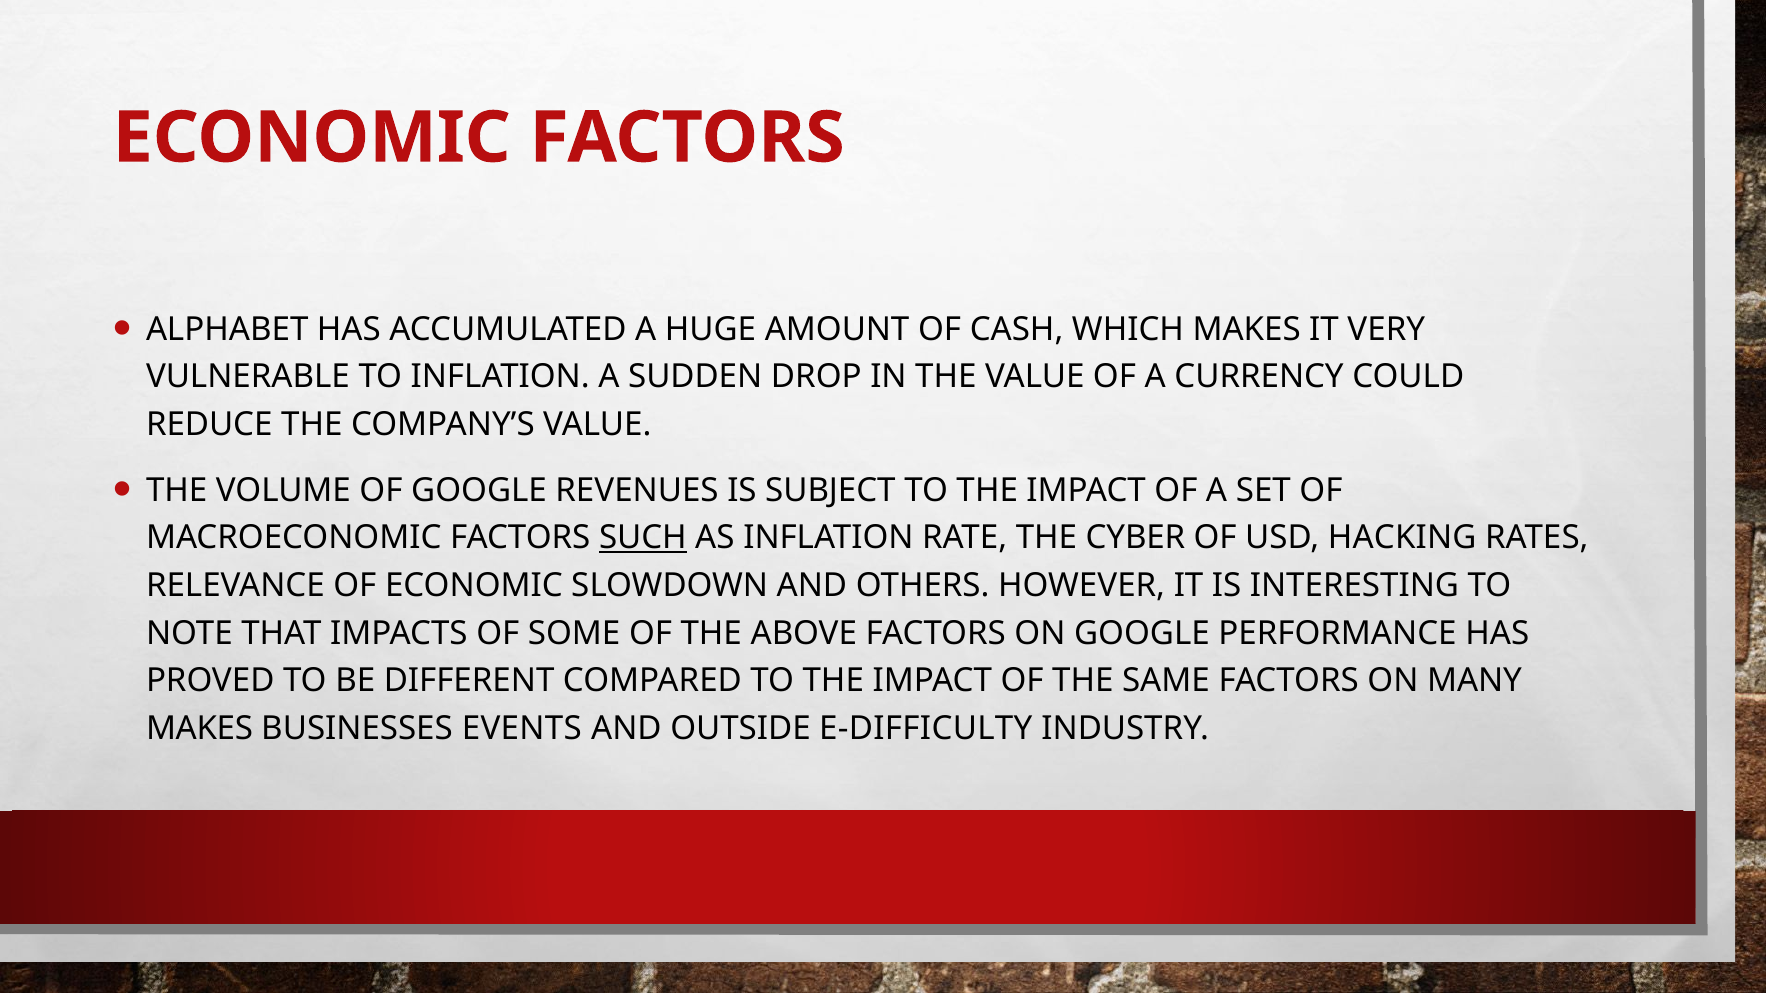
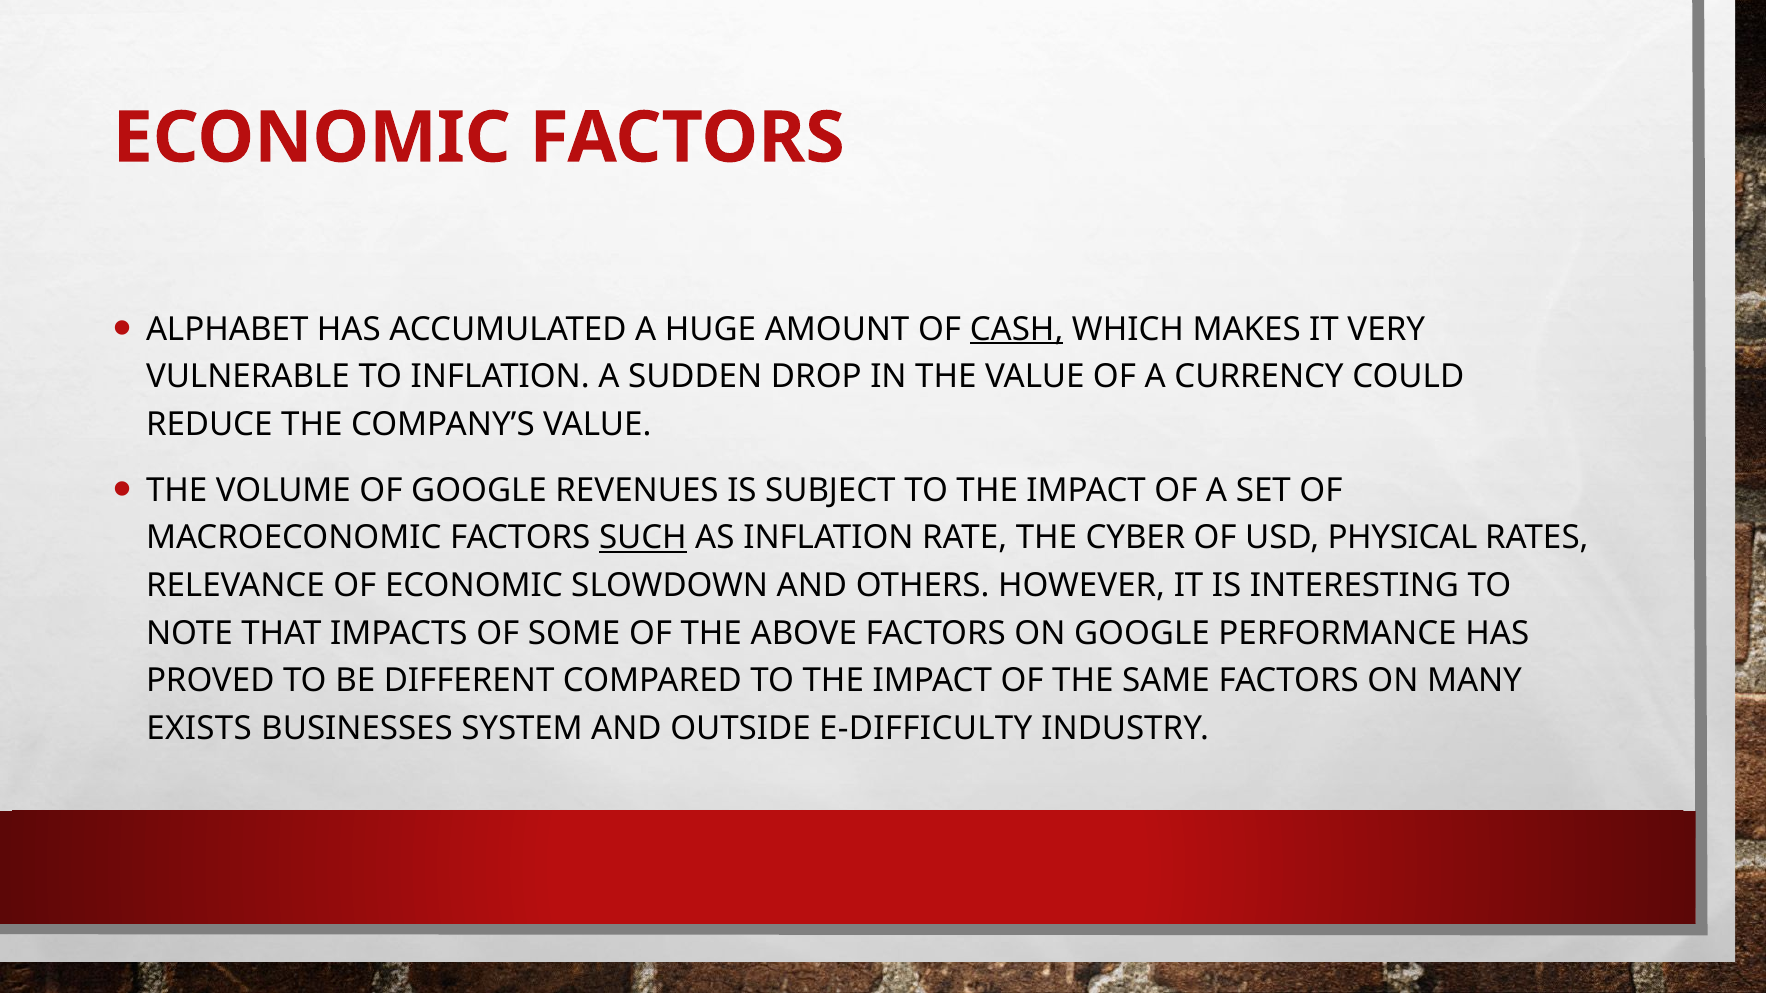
CASH underline: none -> present (1017, 329)
HACKING: HACKING -> PHYSICAL (1402, 538)
MAKES: MAKES -> EXISTS (199, 729)
EVENTS: EVENTS -> SYSTEM (522, 729)
